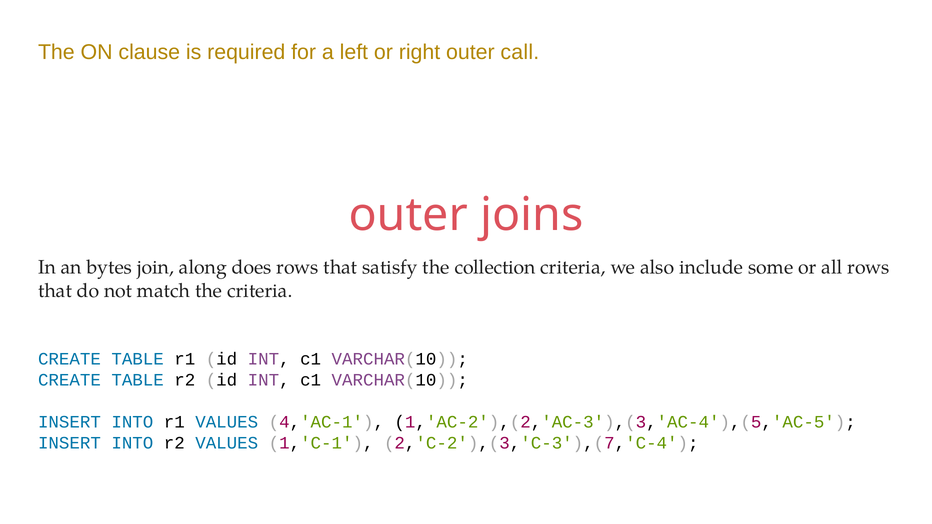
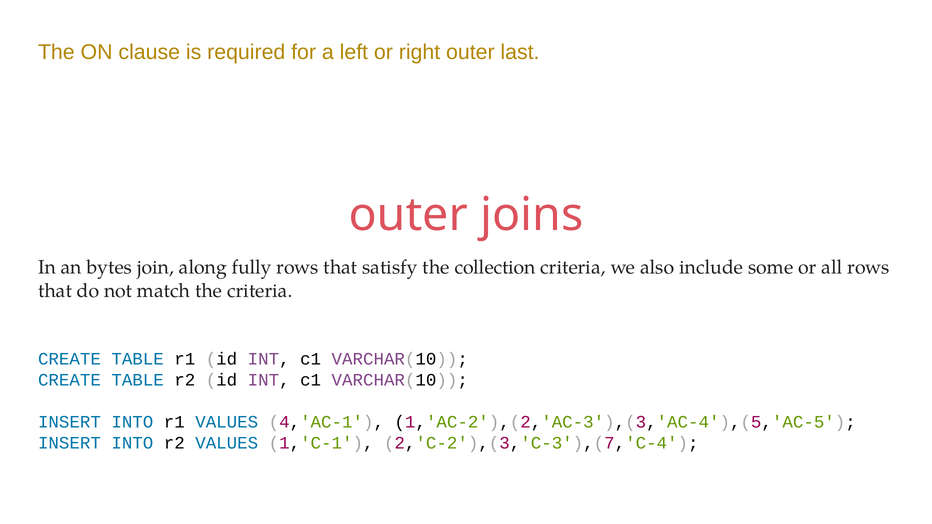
call: call -> last (520, 52)
does: does -> fully (252, 267)
